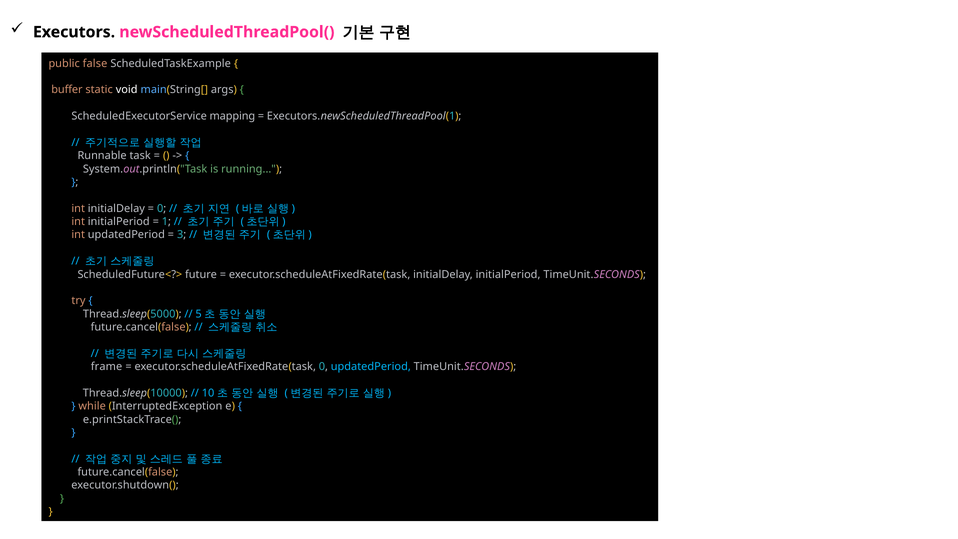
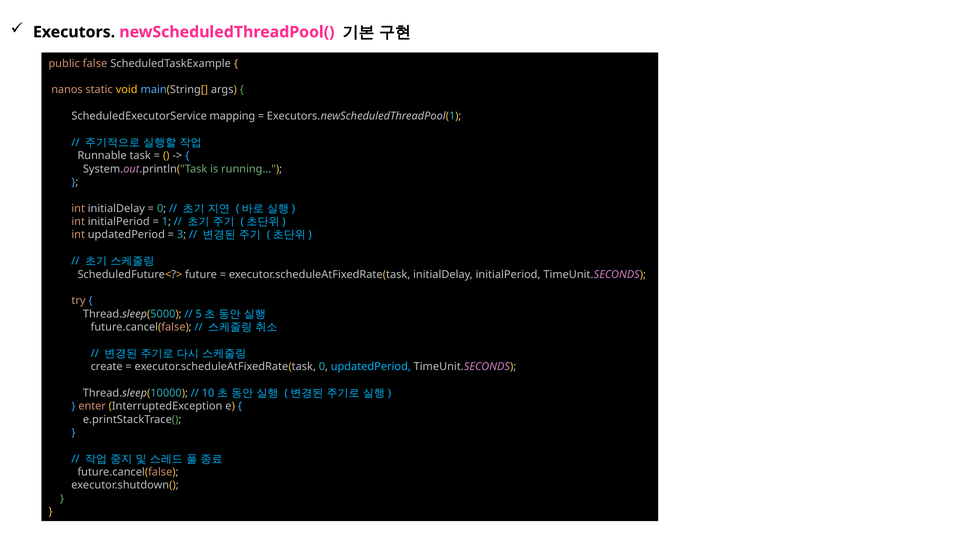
buffer: buffer -> nanos (67, 90)
void colour: white -> yellow (127, 90)
frame: frame -> create (107, 367)
while: while -> enter (92, 406)
